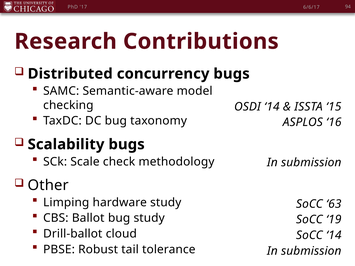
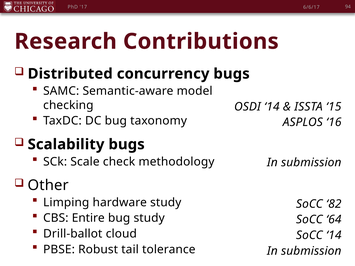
63: 63 -> 82 (334, 204)
Ballot: Ballot -> Entire (88, 218)
19: 19 -> 64 (334, 220)
